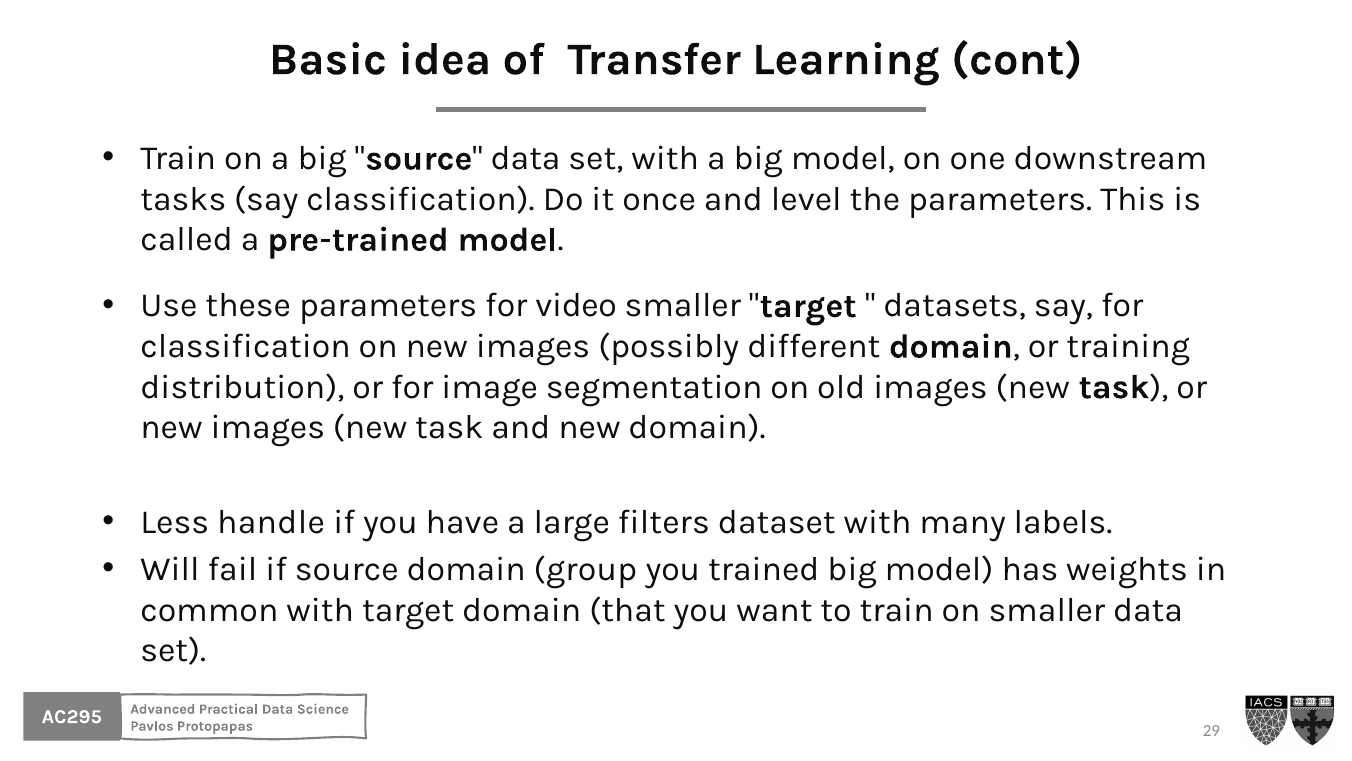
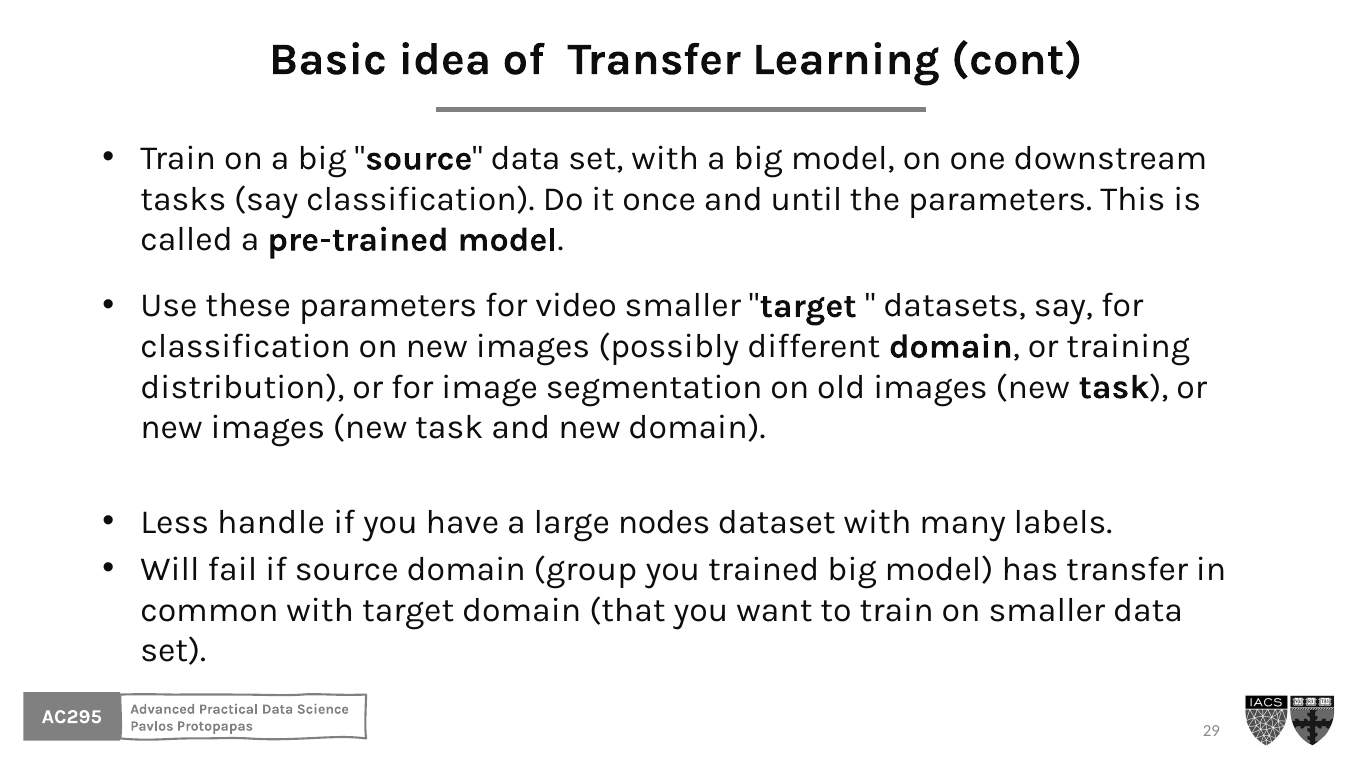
level: level -> until (807, 199)
filters: filters -> nodes (664, 522)
has weights: weights -> transfer (1127, 569)
